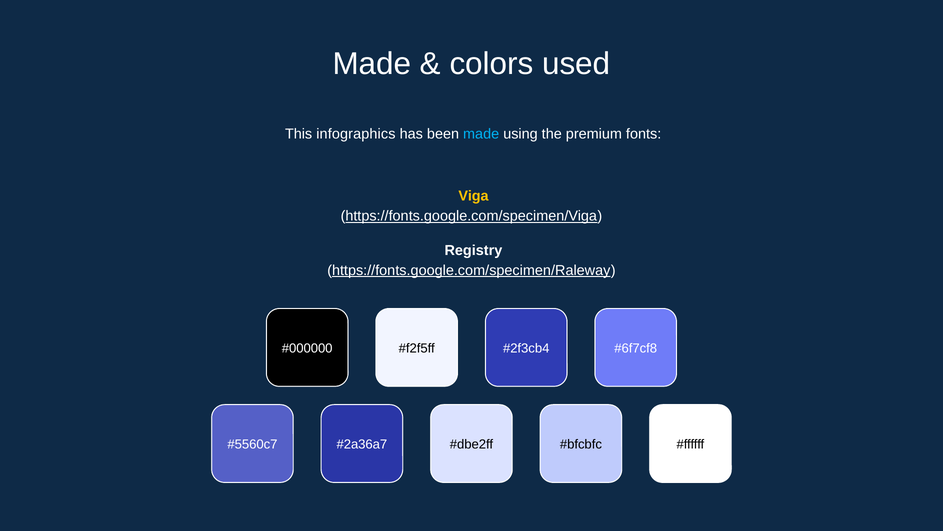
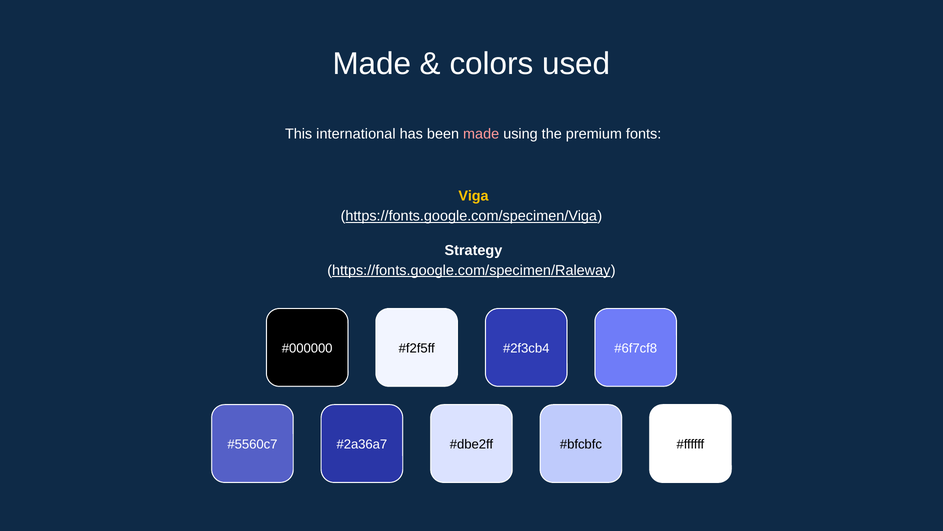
infographics: infographics -> international (356, 134)
made colour: light blue -> pink (481, 134)
Registry: Registry -> Strategy (473, 250)
